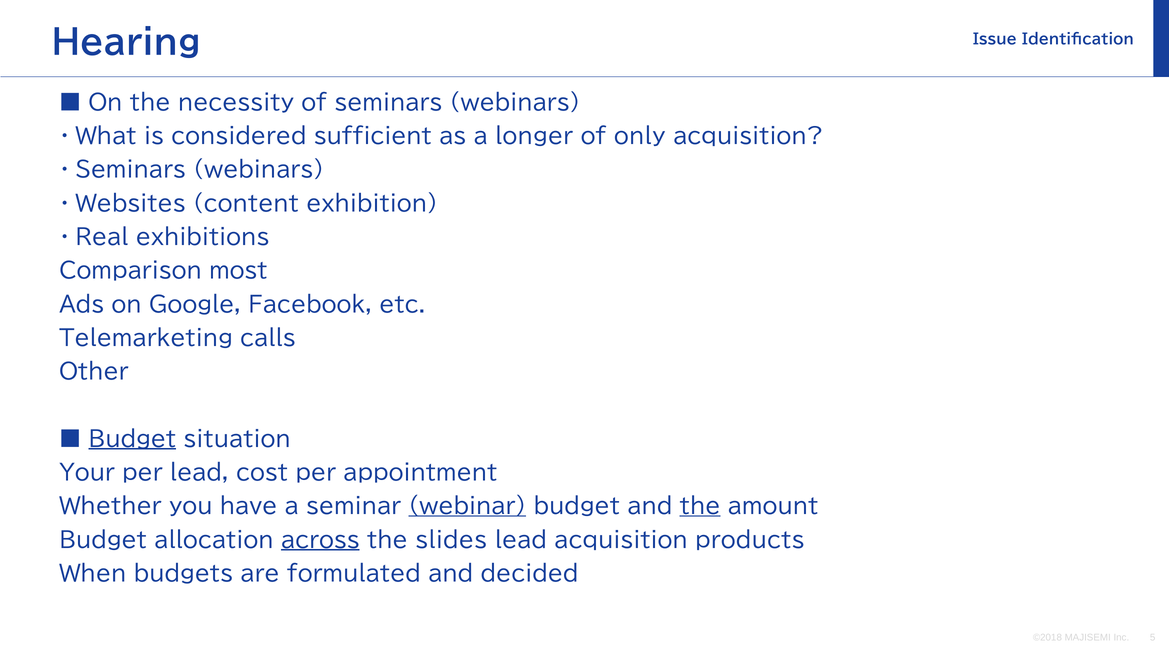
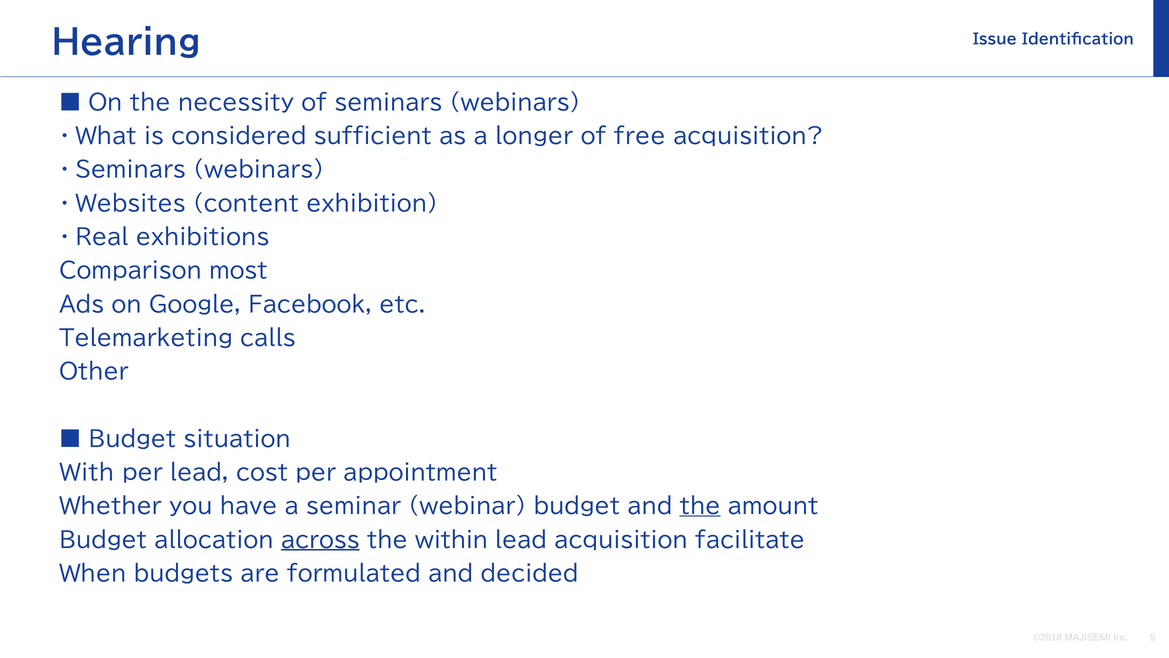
only: only -> free (640, 136)
Budget underline: present -> none (132, 439)
Your: Your -> With (87, 473)
webinar underline: present -> none (467, 506)
slides: slides -> within (451, 540)
products: products -> facilitate (750, 540)
